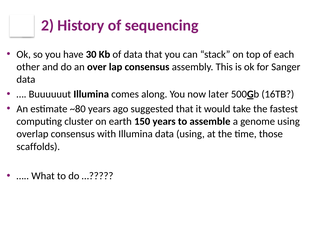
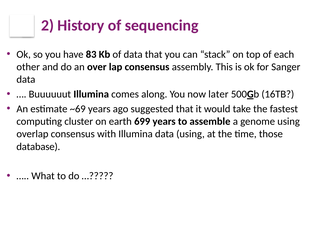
30: 30 -> 83 (91, 54)
~80: ~80 -> ~69 (78, 109)
150: 150 -> 699 (142, 122)
scaffolds: scaffolds -> database (38, 147)
